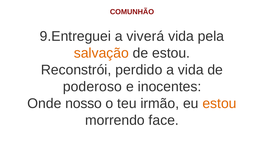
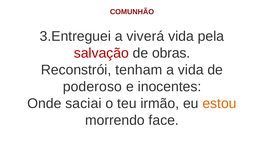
9.Entreguei: 9.Entreguei -> 3.Entreguei (75, 36)
salvação colour: orange -> red (101, 53)
de estou: estou -> obras (171, 53)
perdido: perdido -> tenham (139, 70)
nosso: nosso -> saciai (83, 103)
